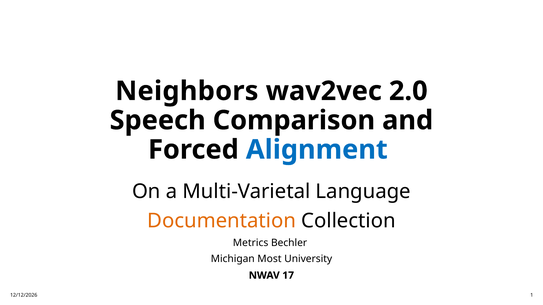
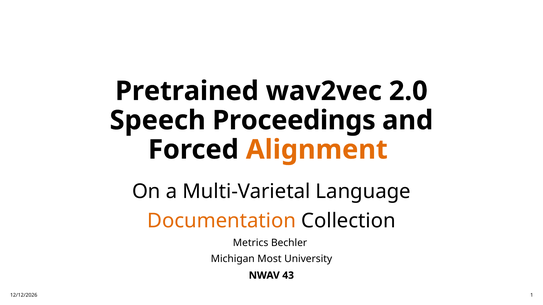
Neighbors: Neighbors -> Pretrained (187, 91)
Comparison: Comparison -> Proceedings (294, 121)
Alignment colour: blue -> orange (317, 150)
17: 17 -> 43 (288, 276)
